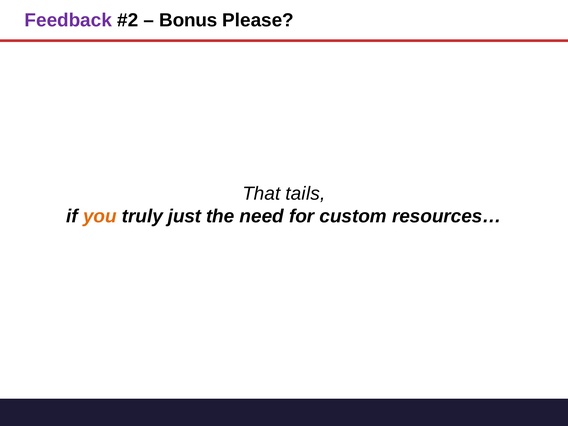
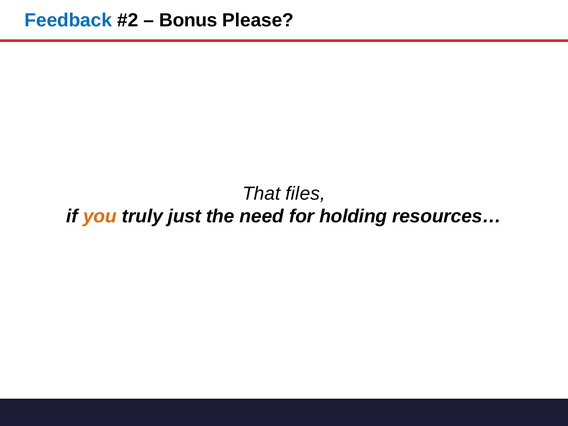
Feedback colour: purple -> blue (68, 20)
tails: tails -> files (305, 193)
custom: custom -> holding (353, 216)
